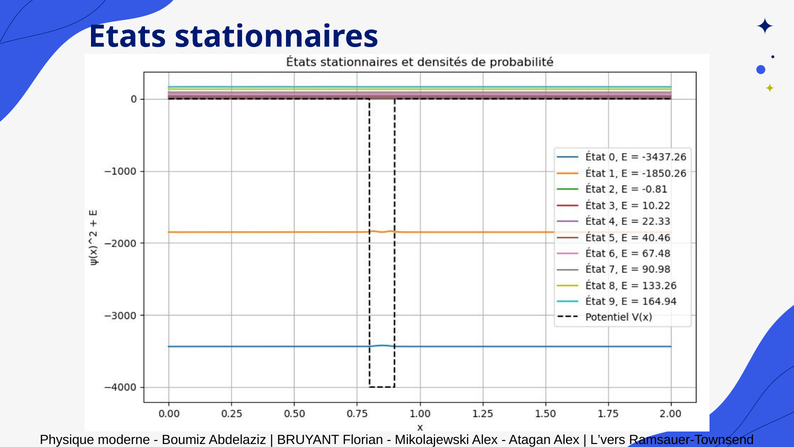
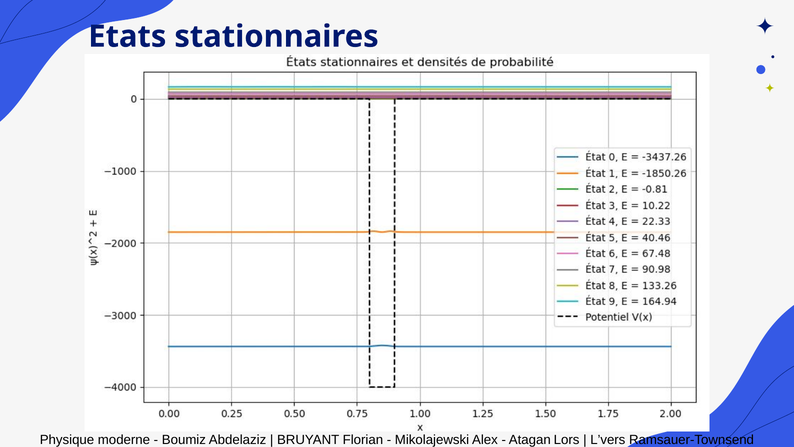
Atagan Alex: Alex -> Lors (567, 440)
